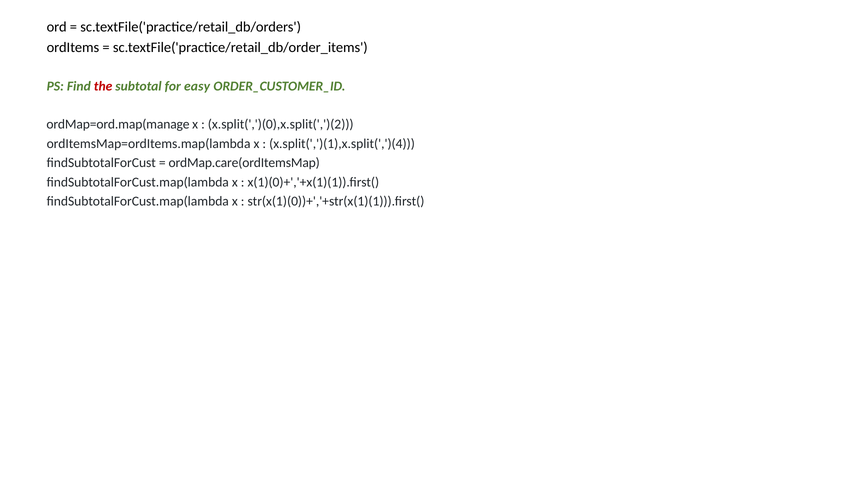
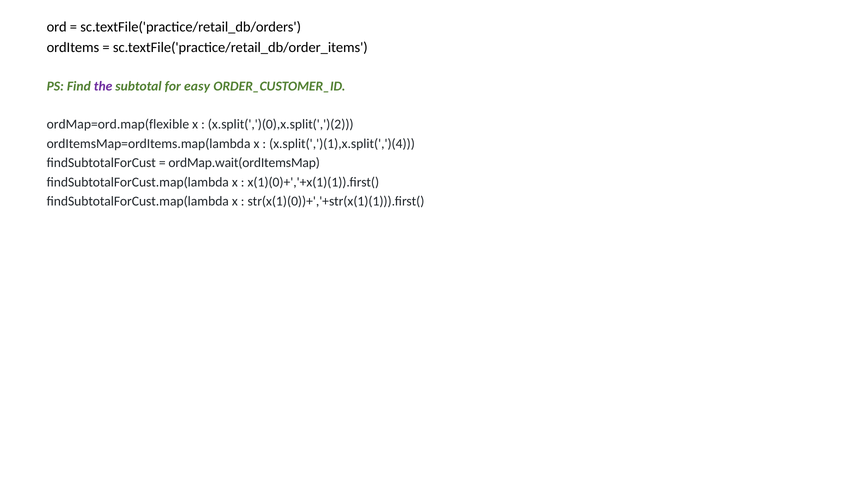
the colour: red -> purple (103, 86)
ordMap=ord.map(manage: ordMap=ord.map(manage -> ordMap=ord.map(flexible (118, 124)
ordMap.care(ordItemsMap: ordMap.care(ordItemsMap -> ordMap.wait(ordItemsMap (244, 163)
